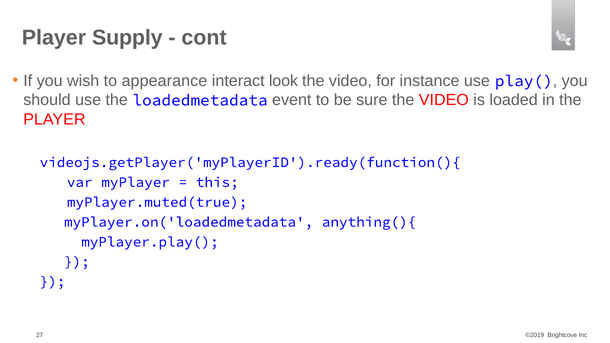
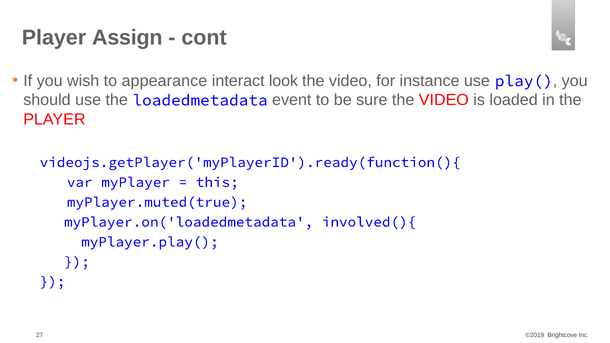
Supply: Supply -> Assign (127, 38)
anything(){: anything(){ -> involved(){ (369, 222)
